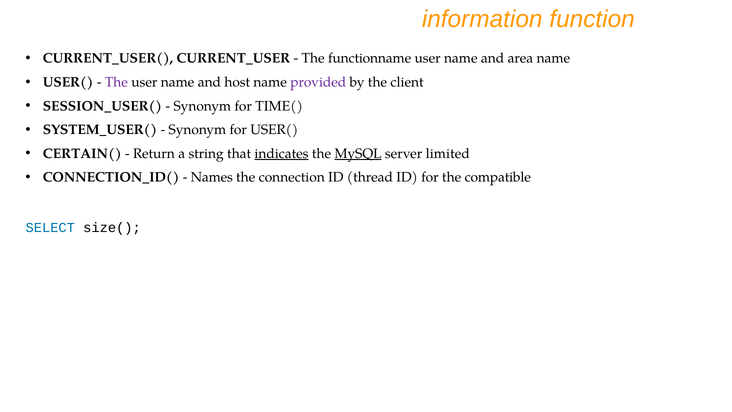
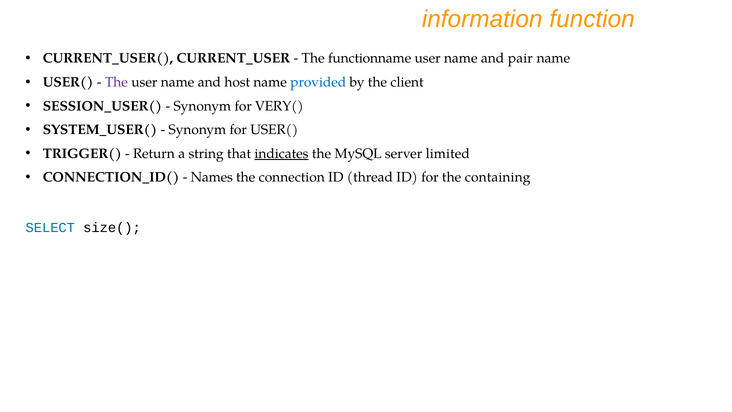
area: area -> pair (520, 58)
provided colour: purple -> blue (318, 82)
TIME(: TIME( -> VERY( (279, 106)
CERTAIN(: CERTAIN( -> TRIGGER( (82, 154)
MySQL underline: present -> none (358, 154)
compatible: compatible -> containing (498, 177)
